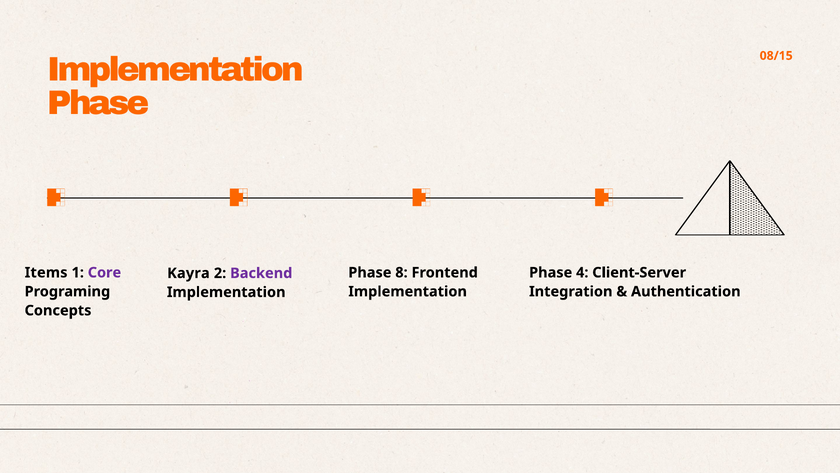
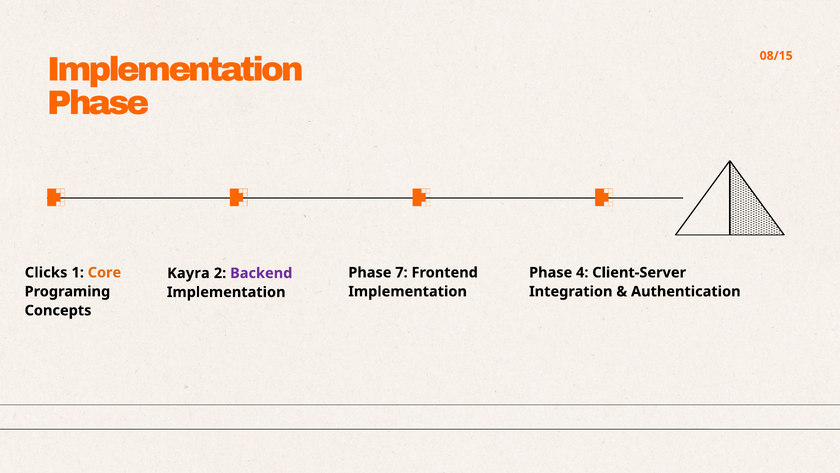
Items: Items -> Clicks (46, 272)
Core colour: purple -> orange (104, 272)
8: 8 -> 7 (401, 272)
